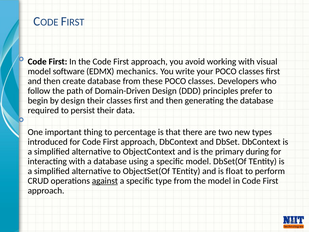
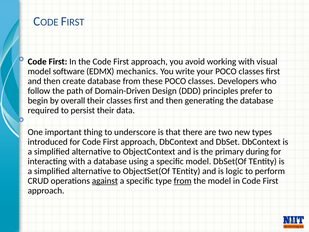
by design: design -> overall (73, 101)
percentage: percentage -> underscore (135, 132)
float: float -> logic (234, 171)
from underline: none -> present (183, 181)
